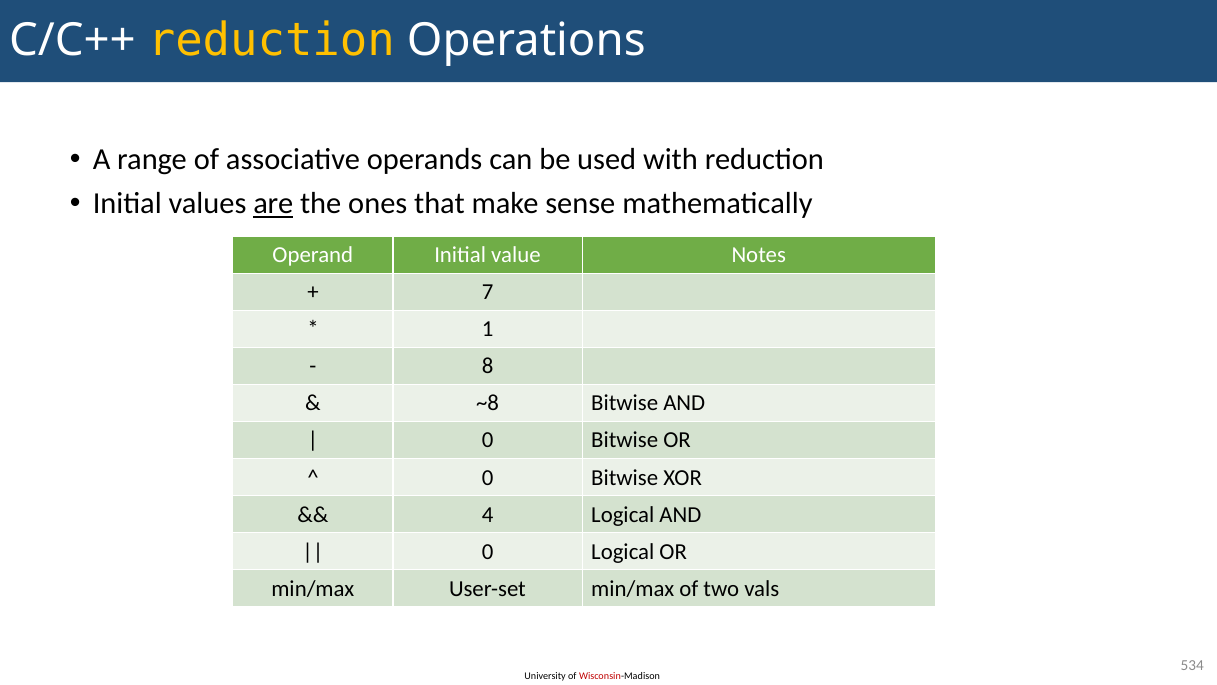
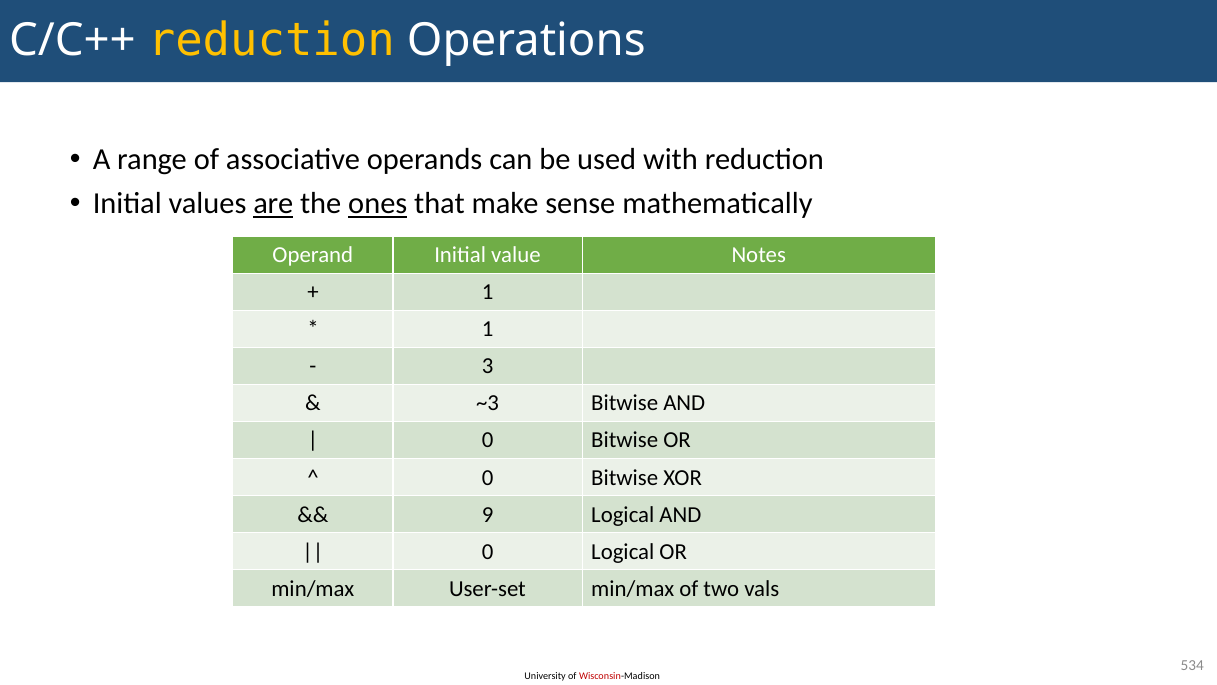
ones underline: none -> present (378, 203)
7: 7 -> 1 (488, 292)
8: 8 -> 3 (488, 366)
~8: ~8 -> ~3 (488, 403)
4: 4 -> 9 (488, 514)
